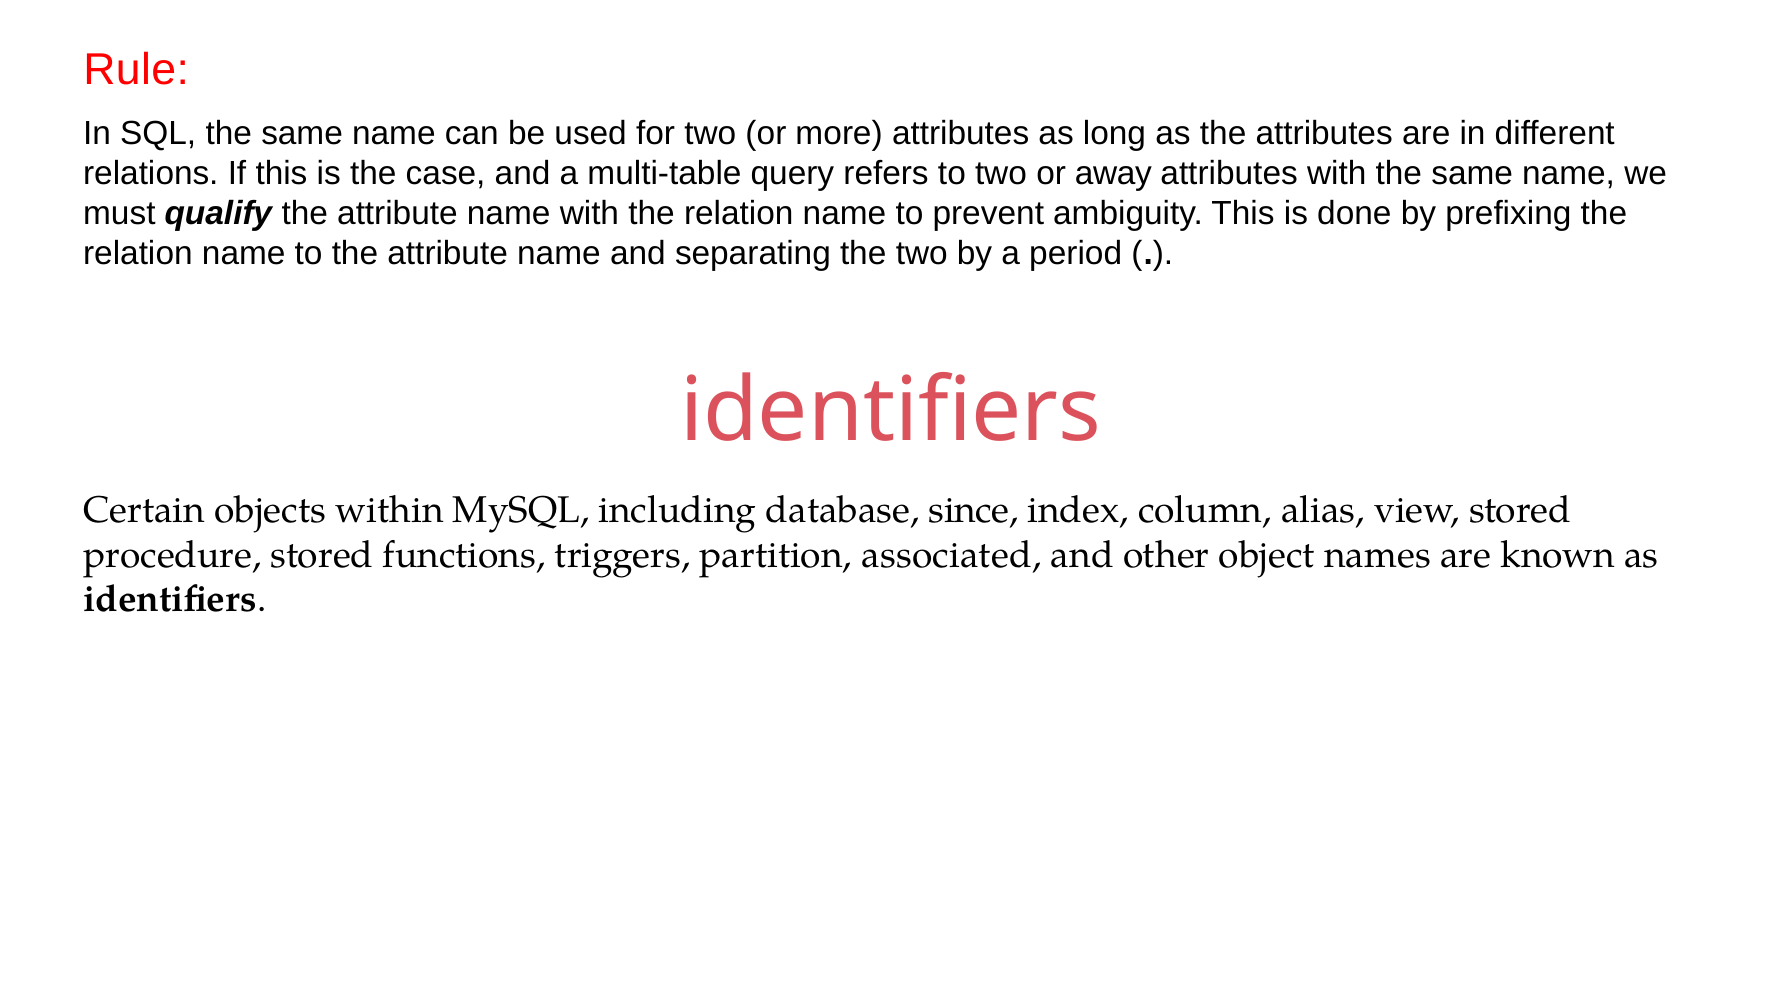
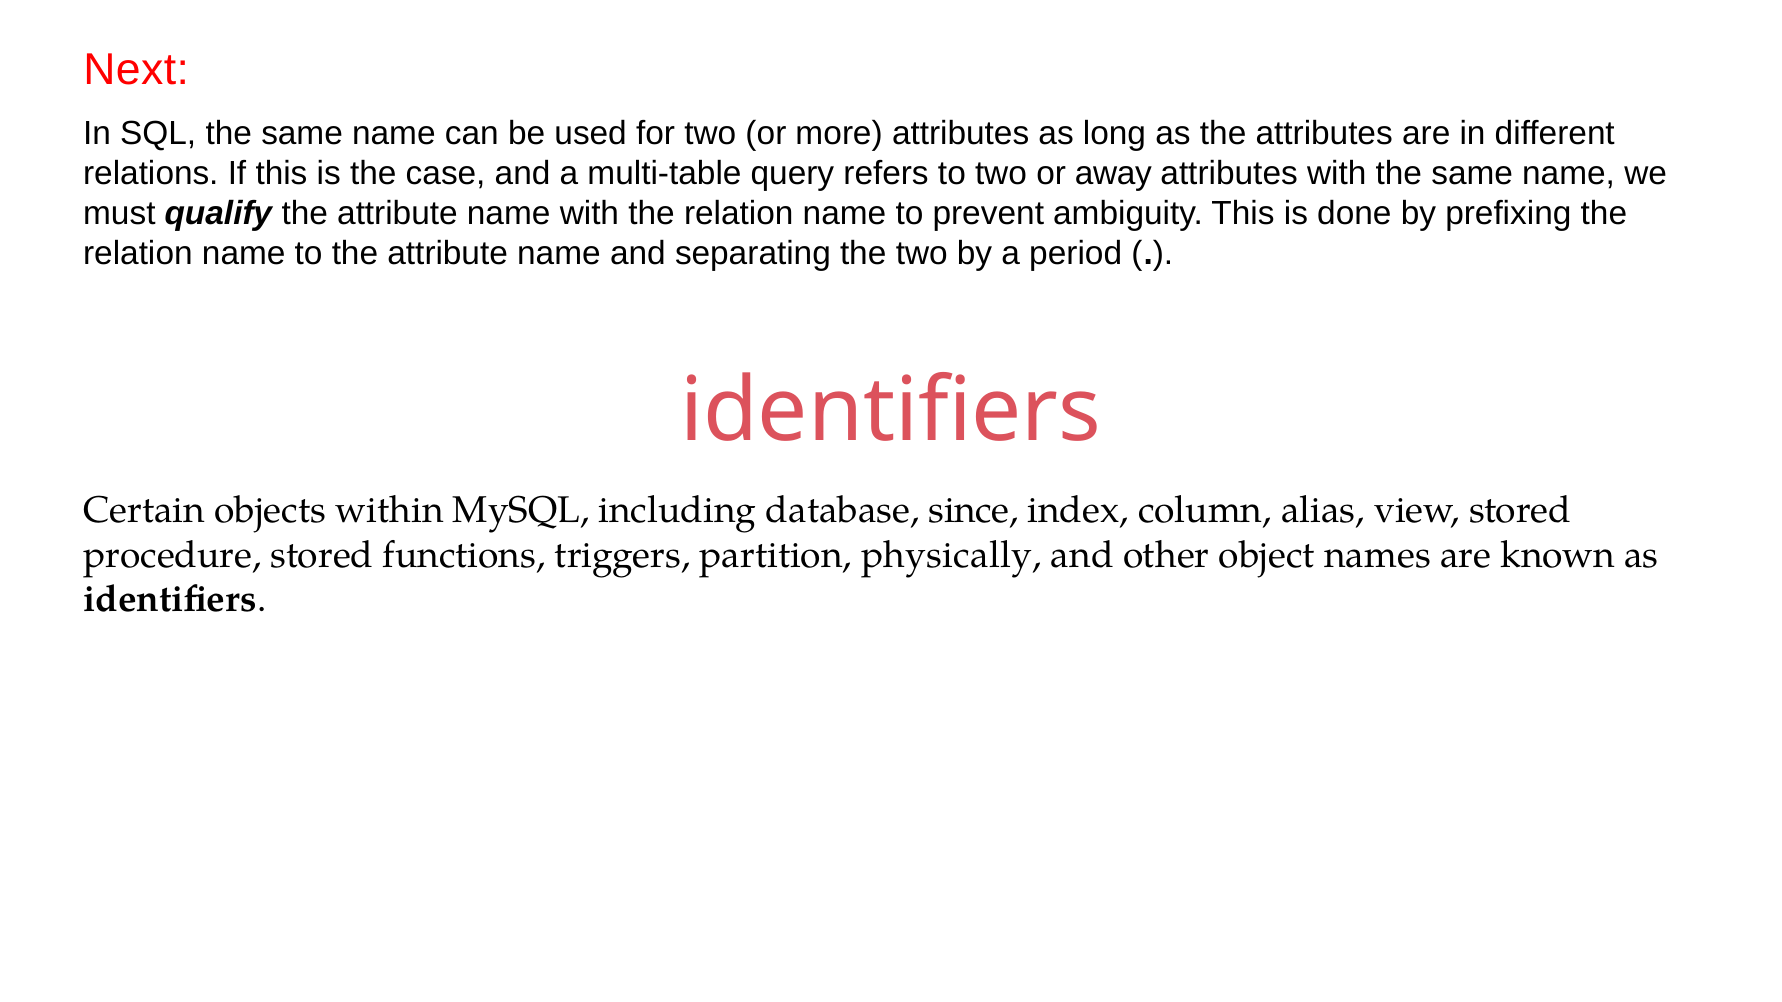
Rule: Rule -> Next (136, 70)
associated: associated -> physically (951, 555)
